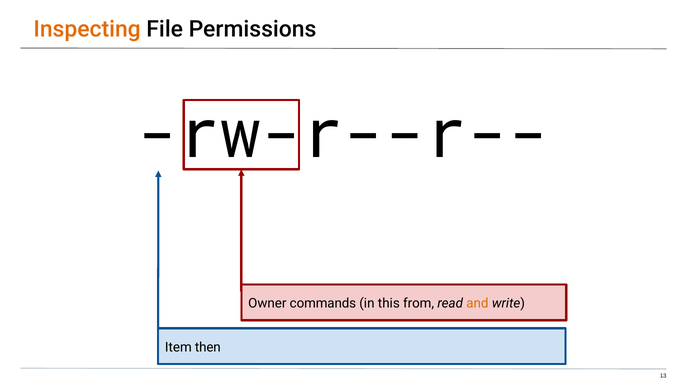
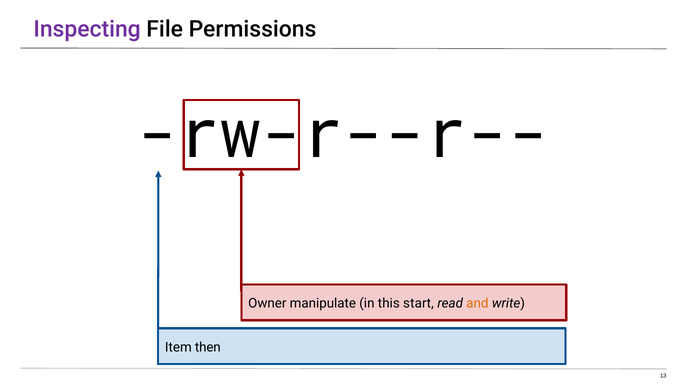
Inspecting colour: orange -> purple (87, 29)
commands: commands -> manipulate (323, 304)
from: from -> start (418, 304)
